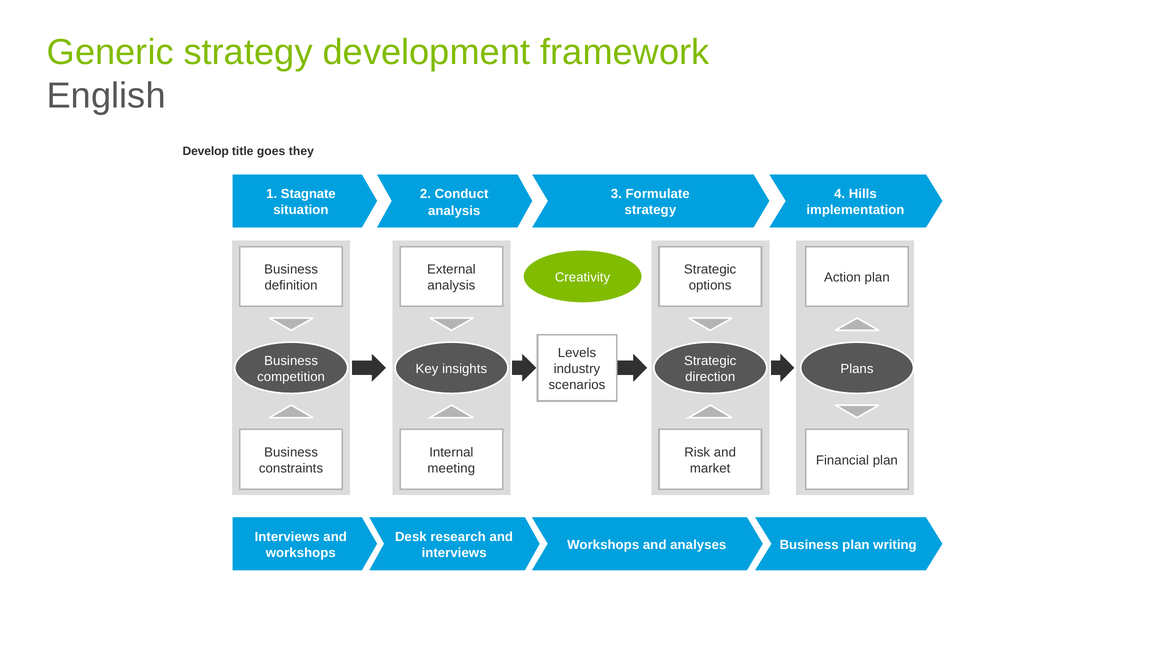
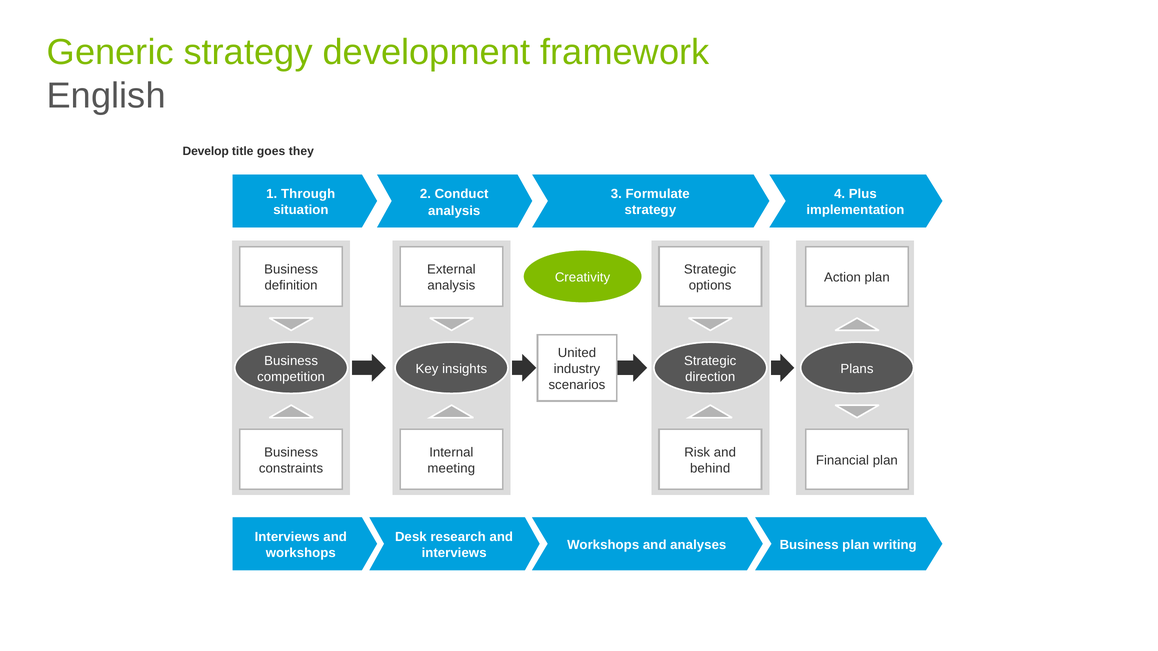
Stagnate: Stagnate -> Through (308, 194)
Hills: Hills -> Plus (863, 194)
Levels: Levels -> United (577, 353)
market: market -> behind (710, 468)
